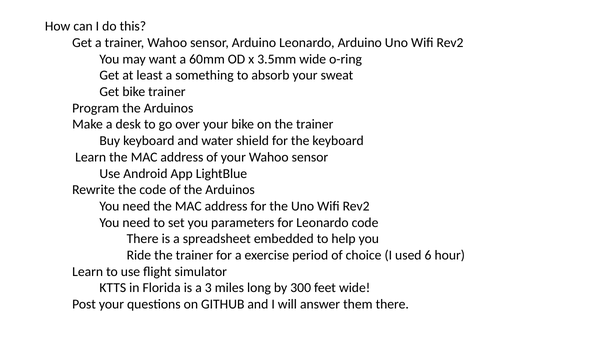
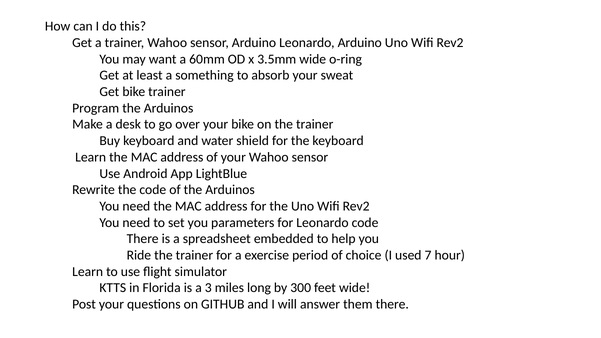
6: 6 -> 7 (428, 255)
